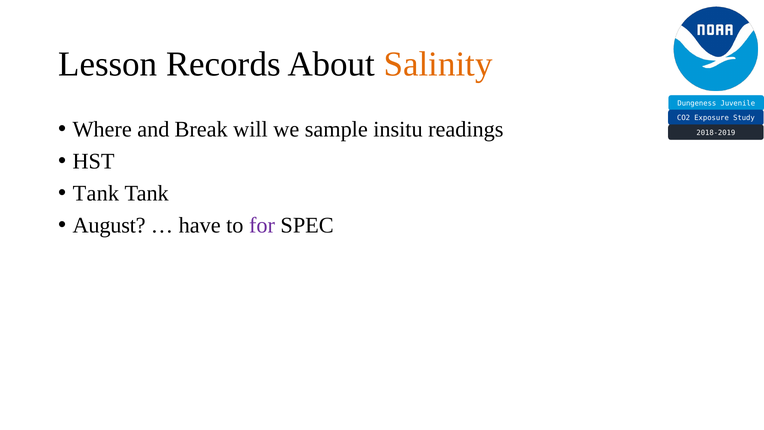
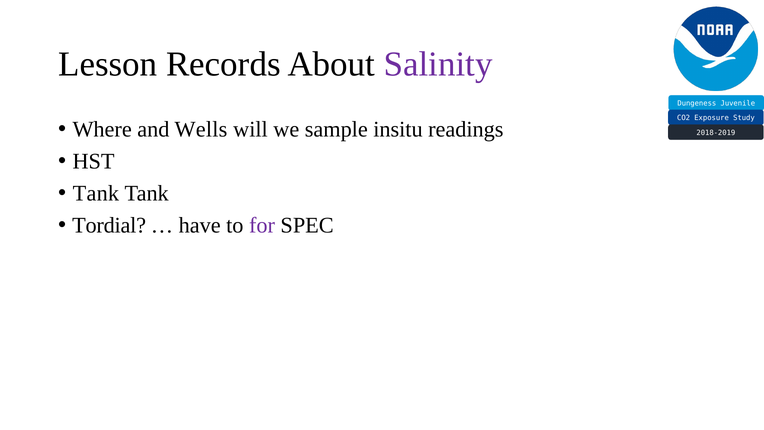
Salinity colour: orange -> purple (438, 64)
Break: Break -> Wells (201, 129)
August: August -> Tordial (109, 225)
